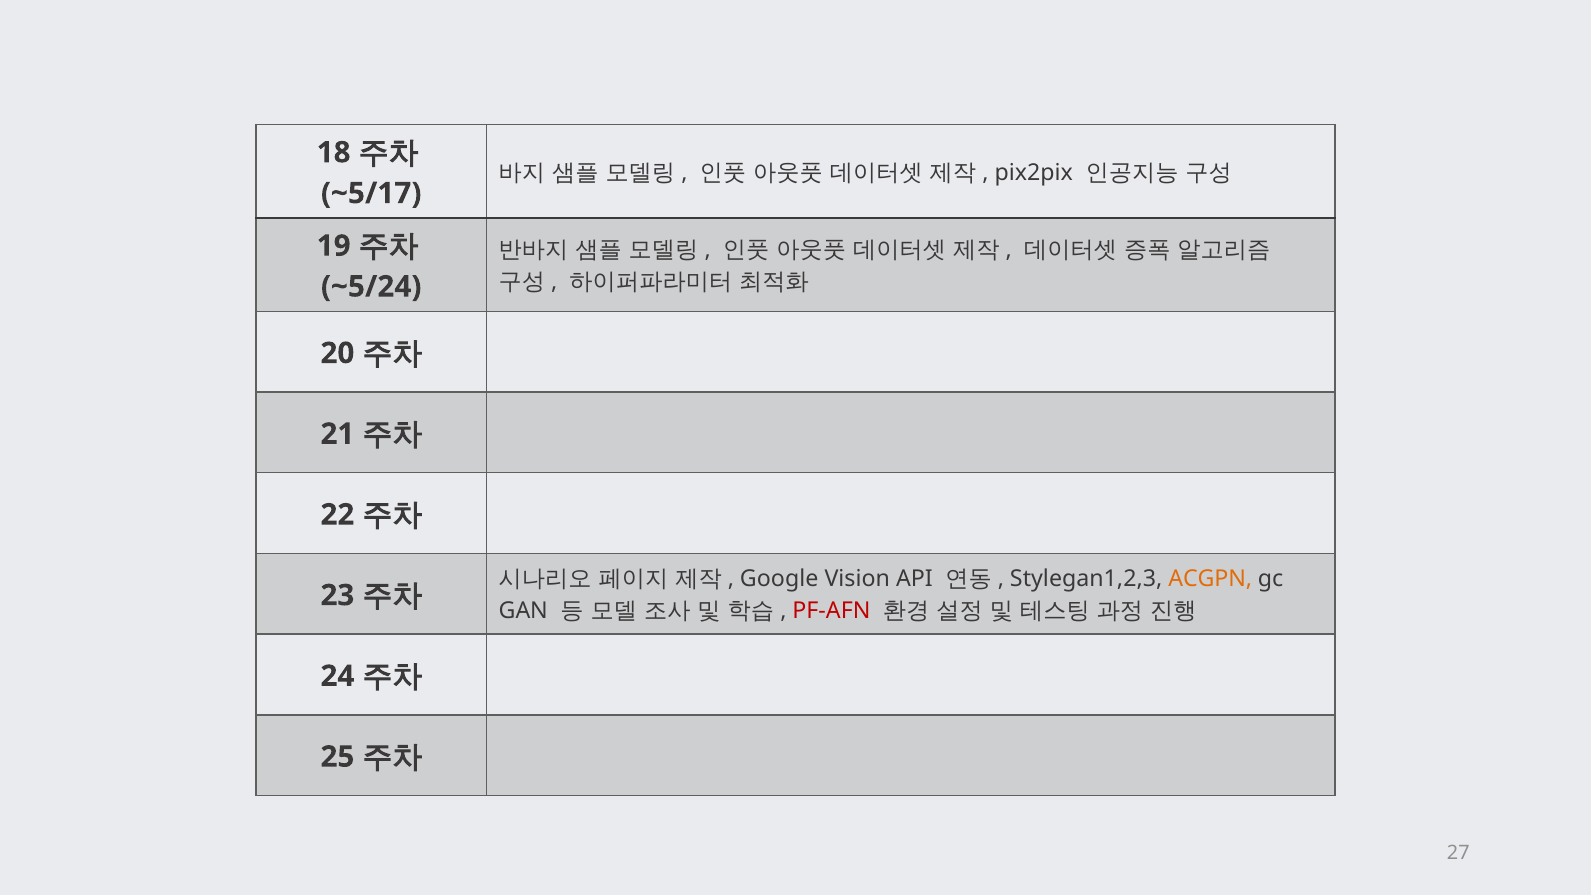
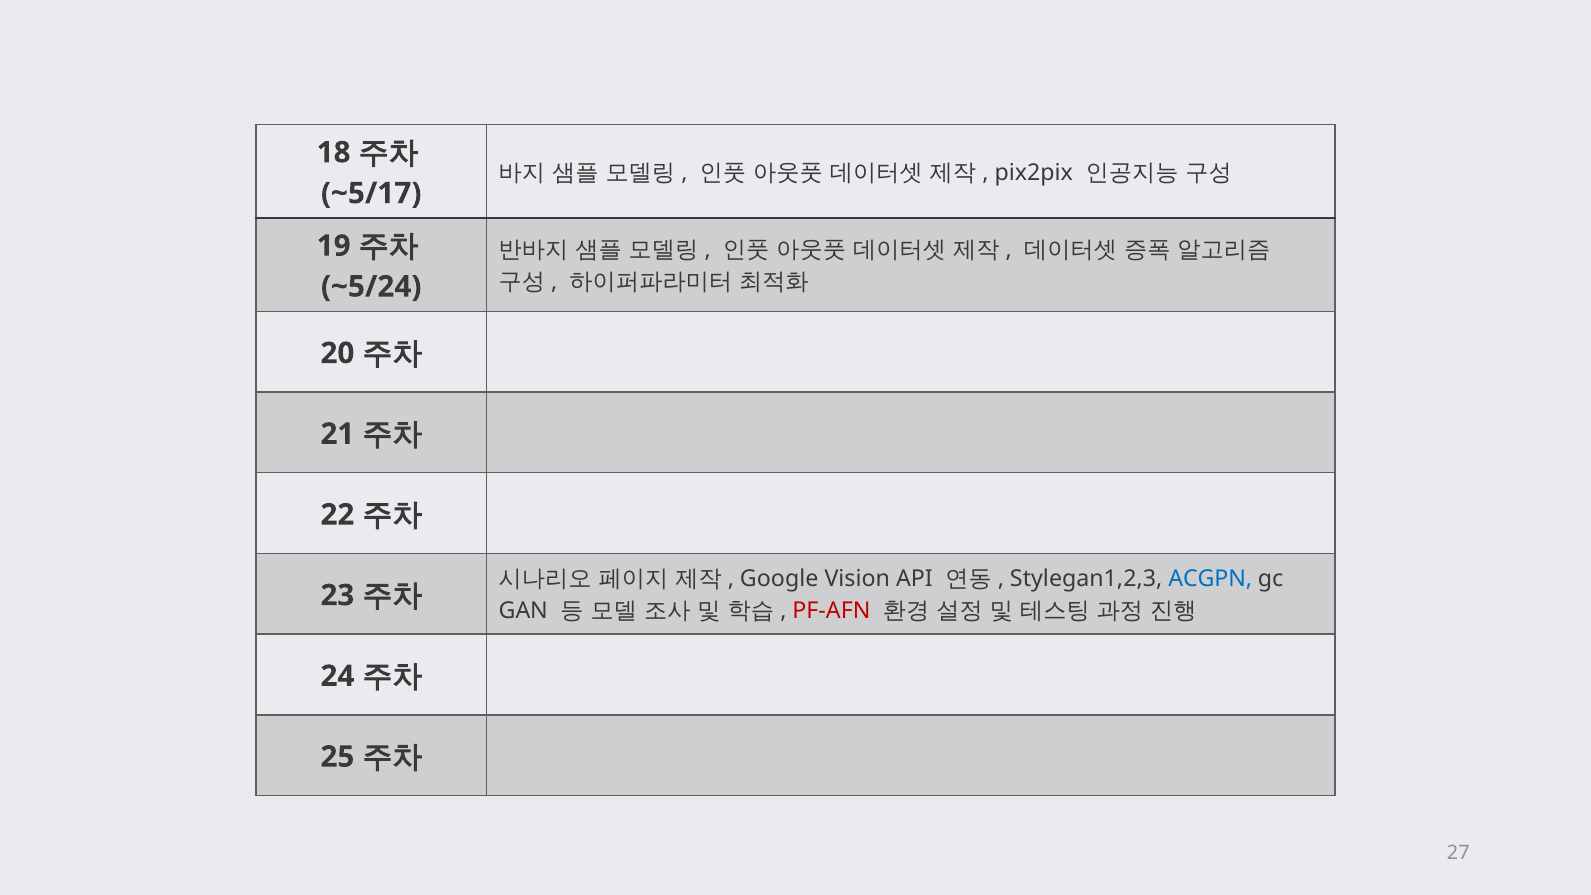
ACGPN colour: orange -> blue (1210, 579)
